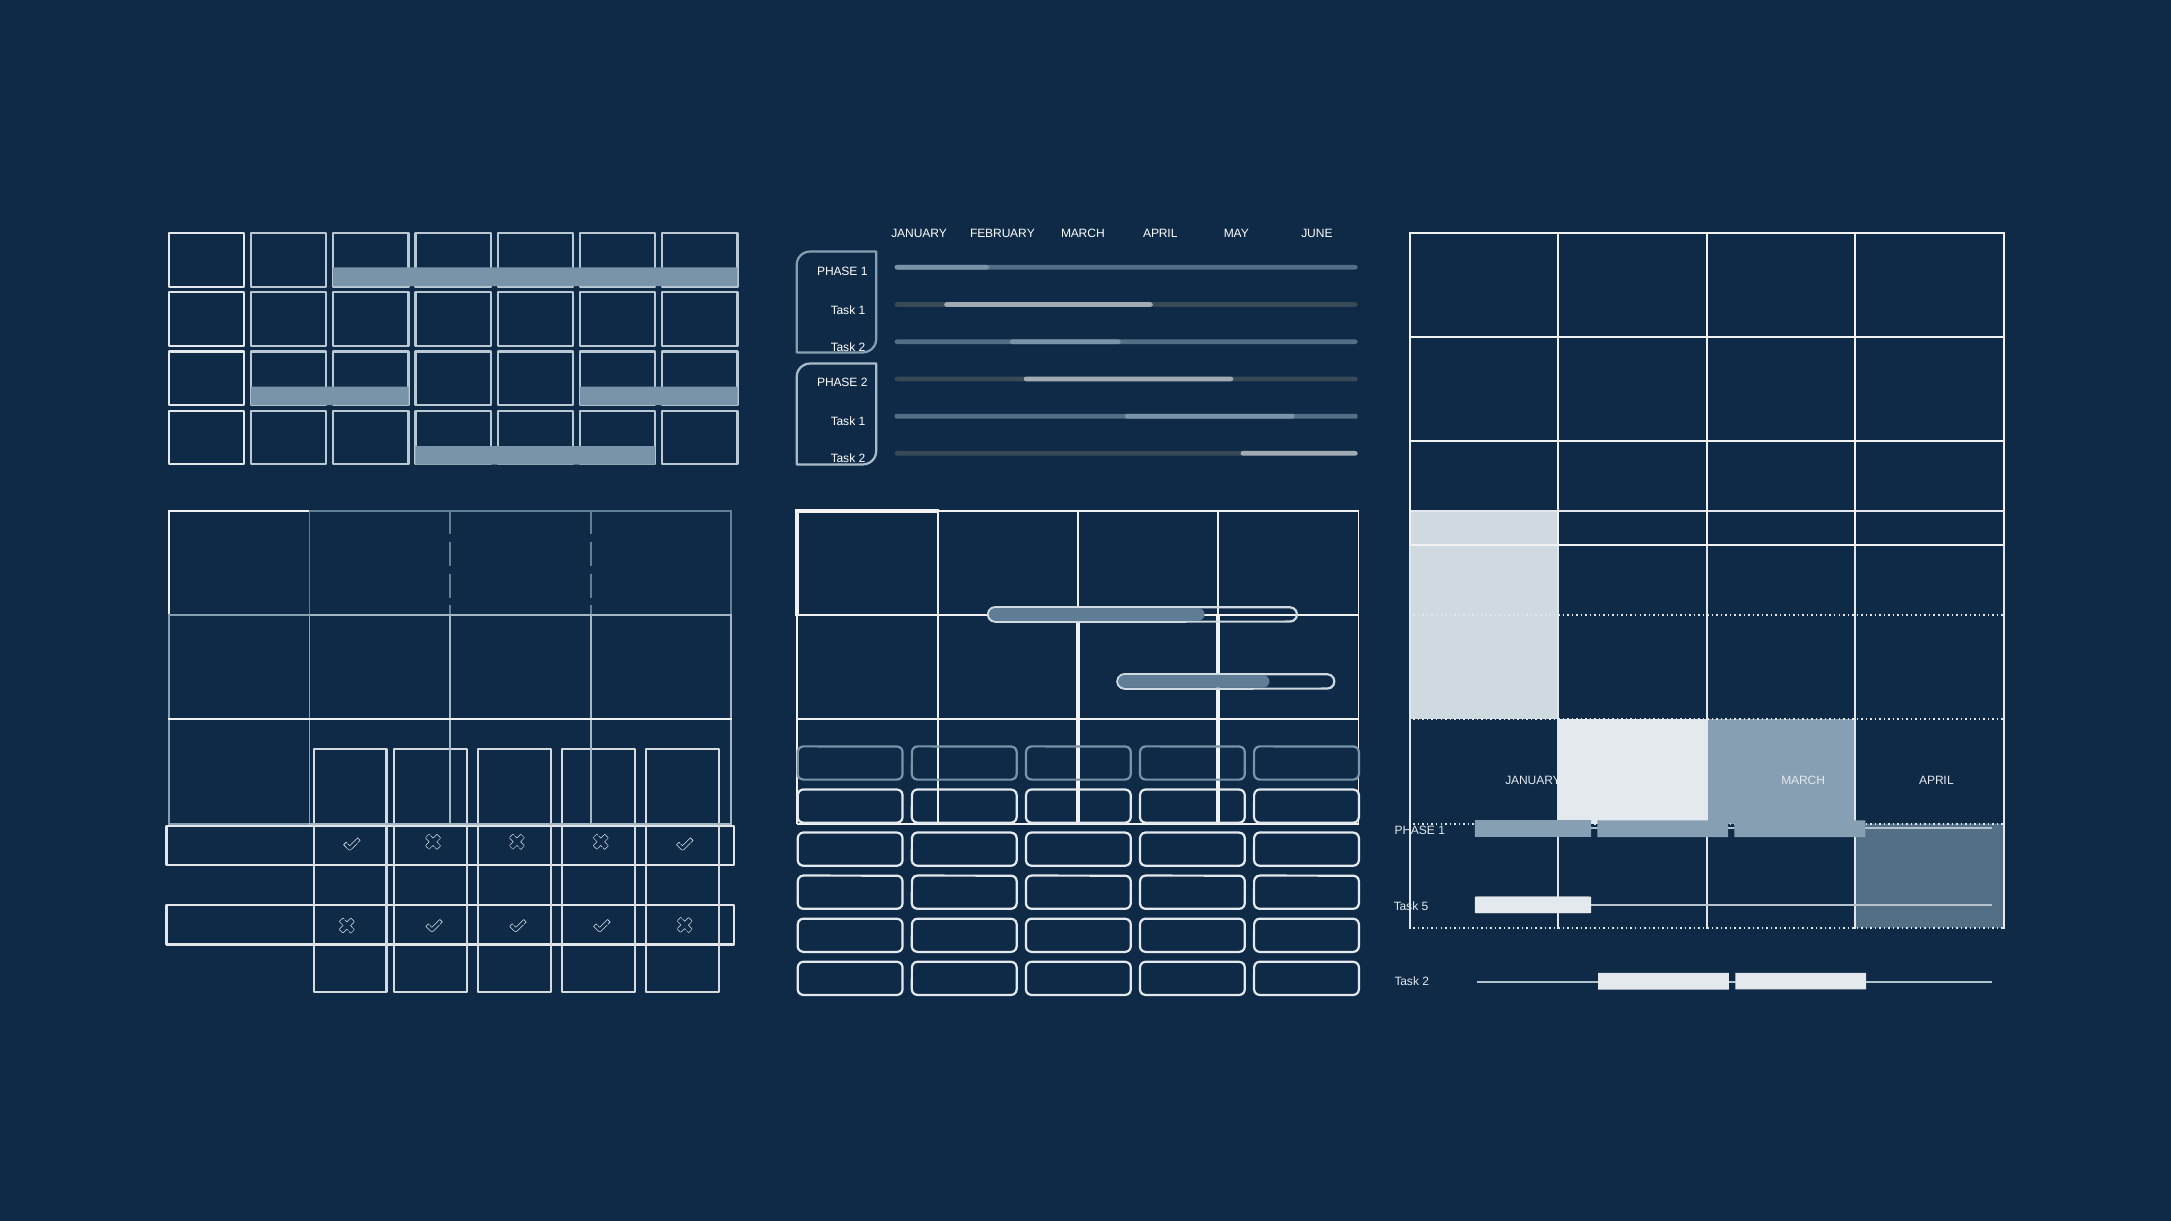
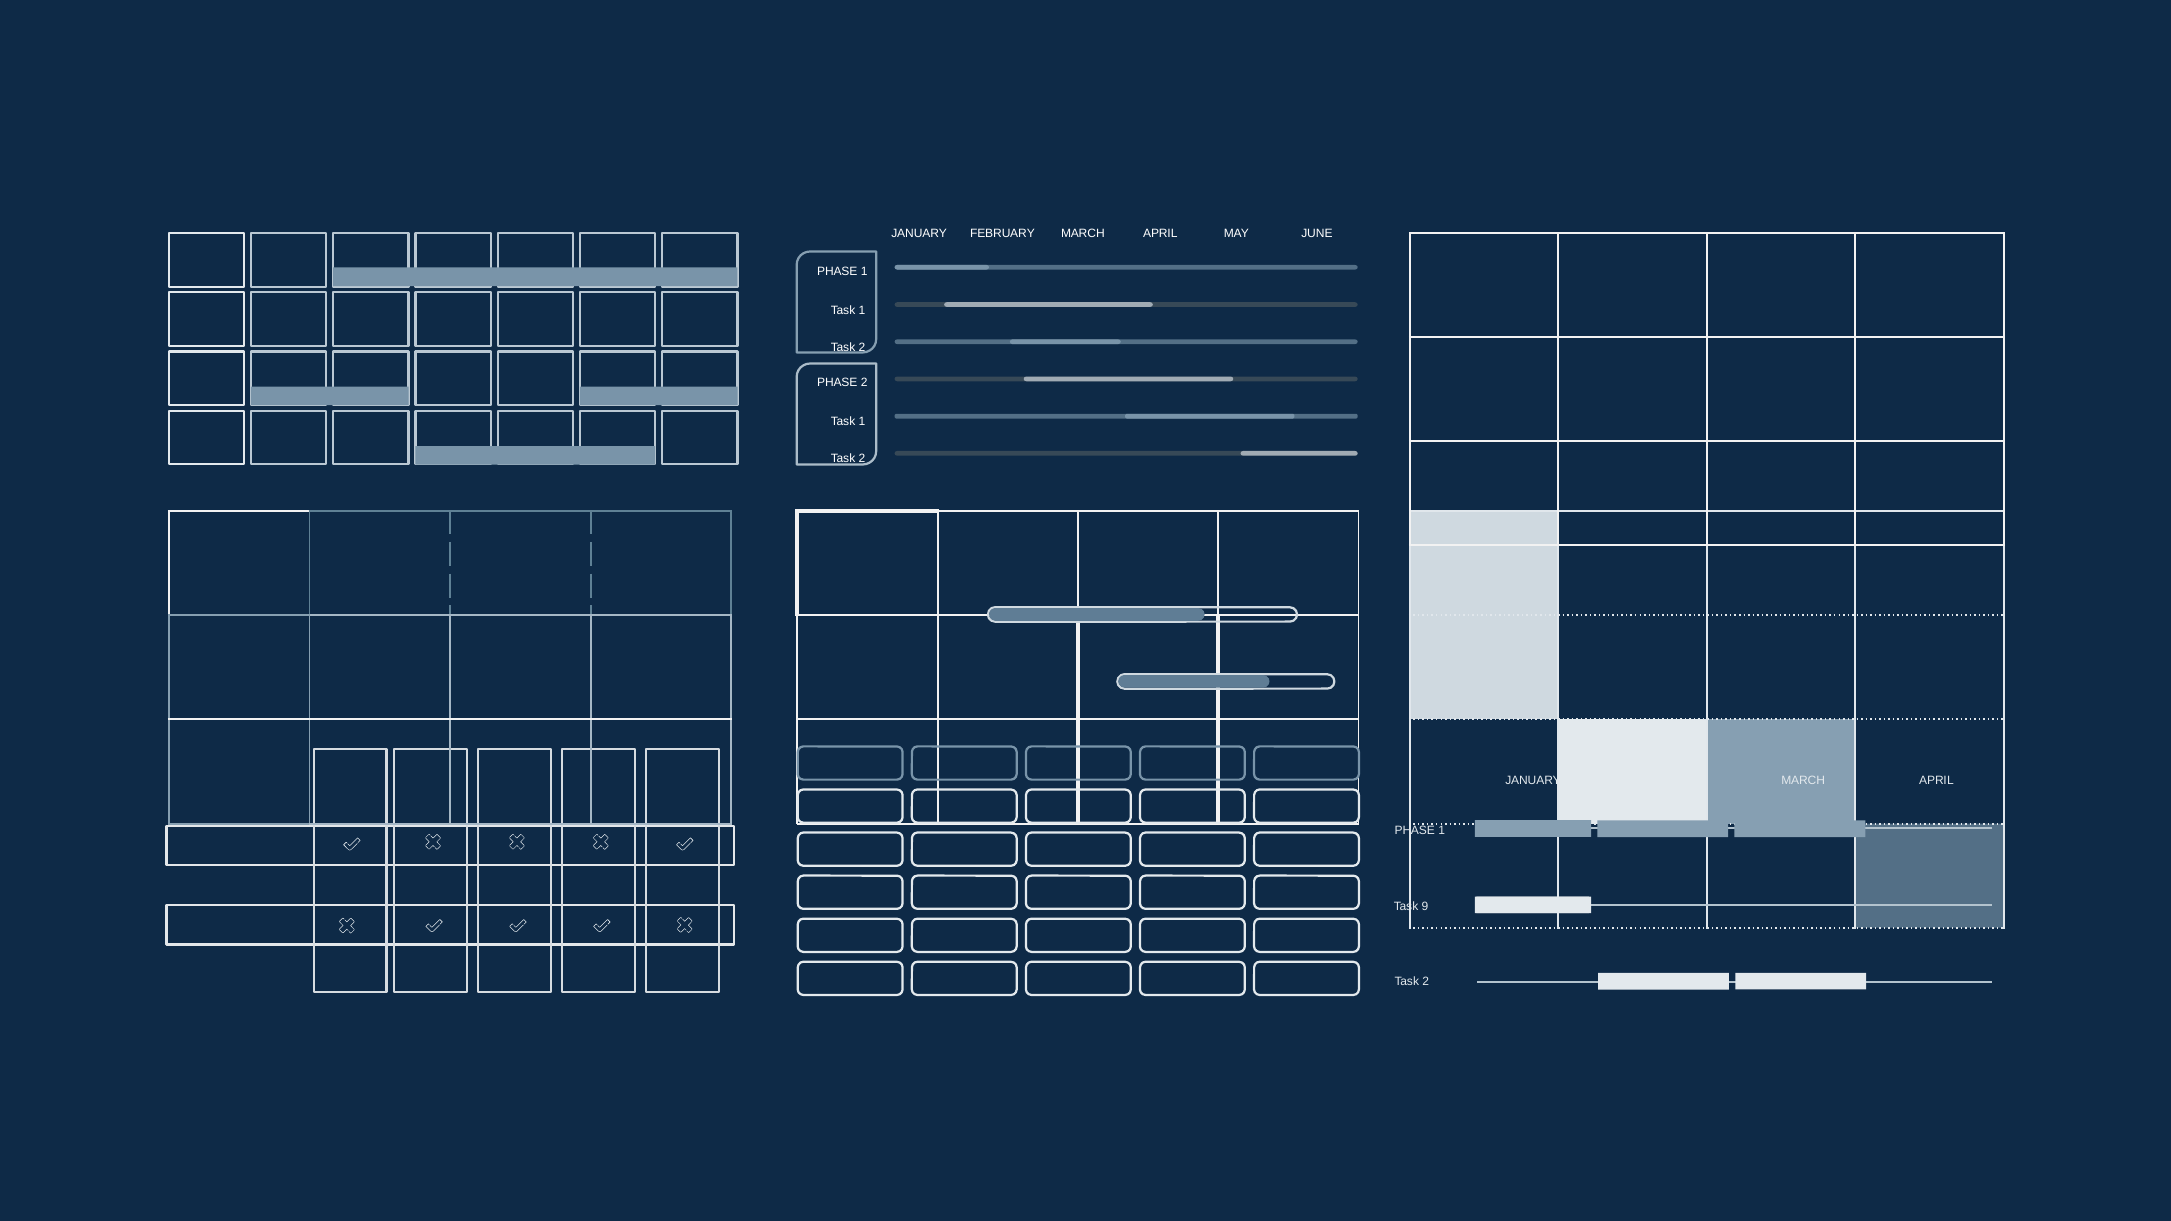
5: 5 -> 9 (1425, 907)
